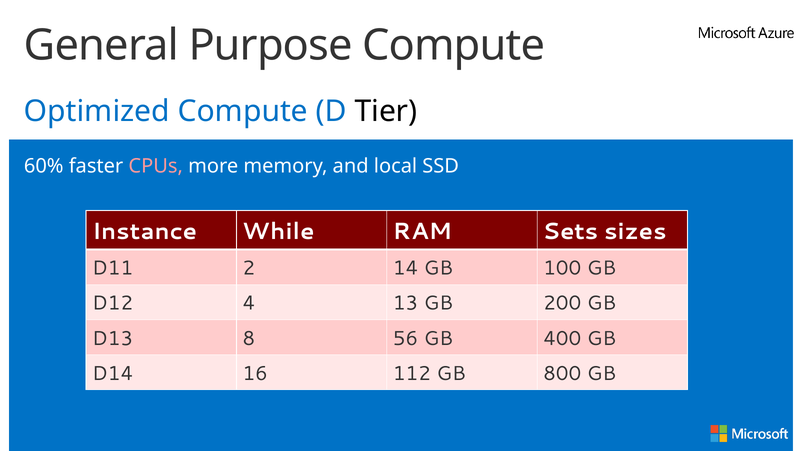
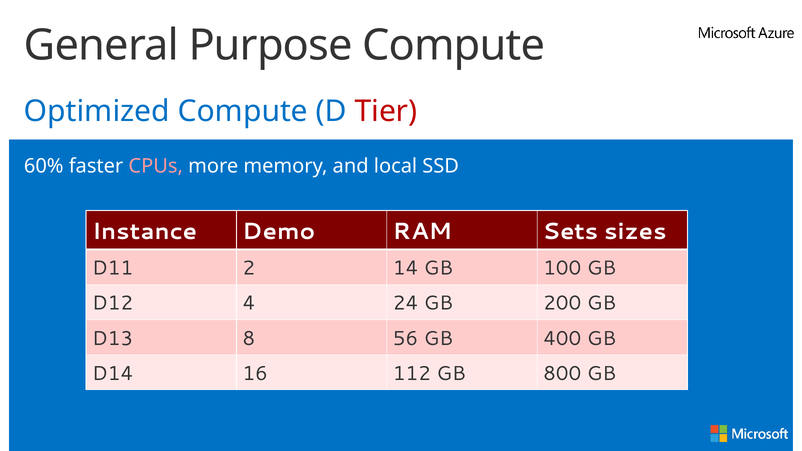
Tier colour: black -> red (386, 111)
While: While -> Demo (279, 231)
13: 13 -> 24 (406, 303)
